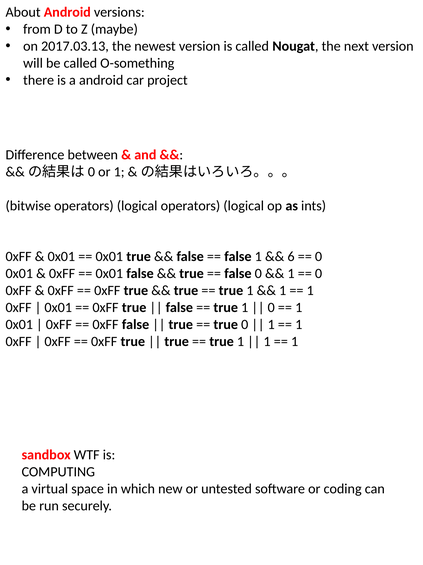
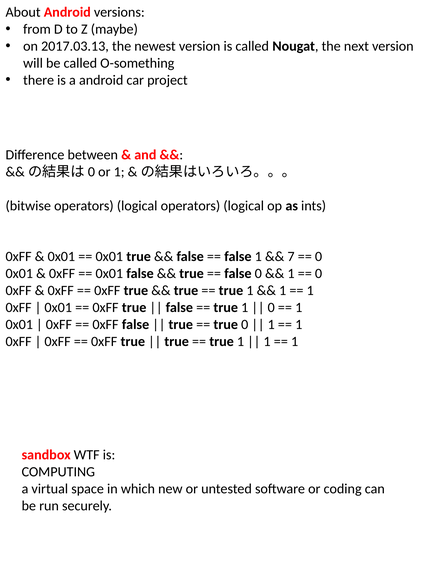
6: 6 -> 7 (291, 256)
